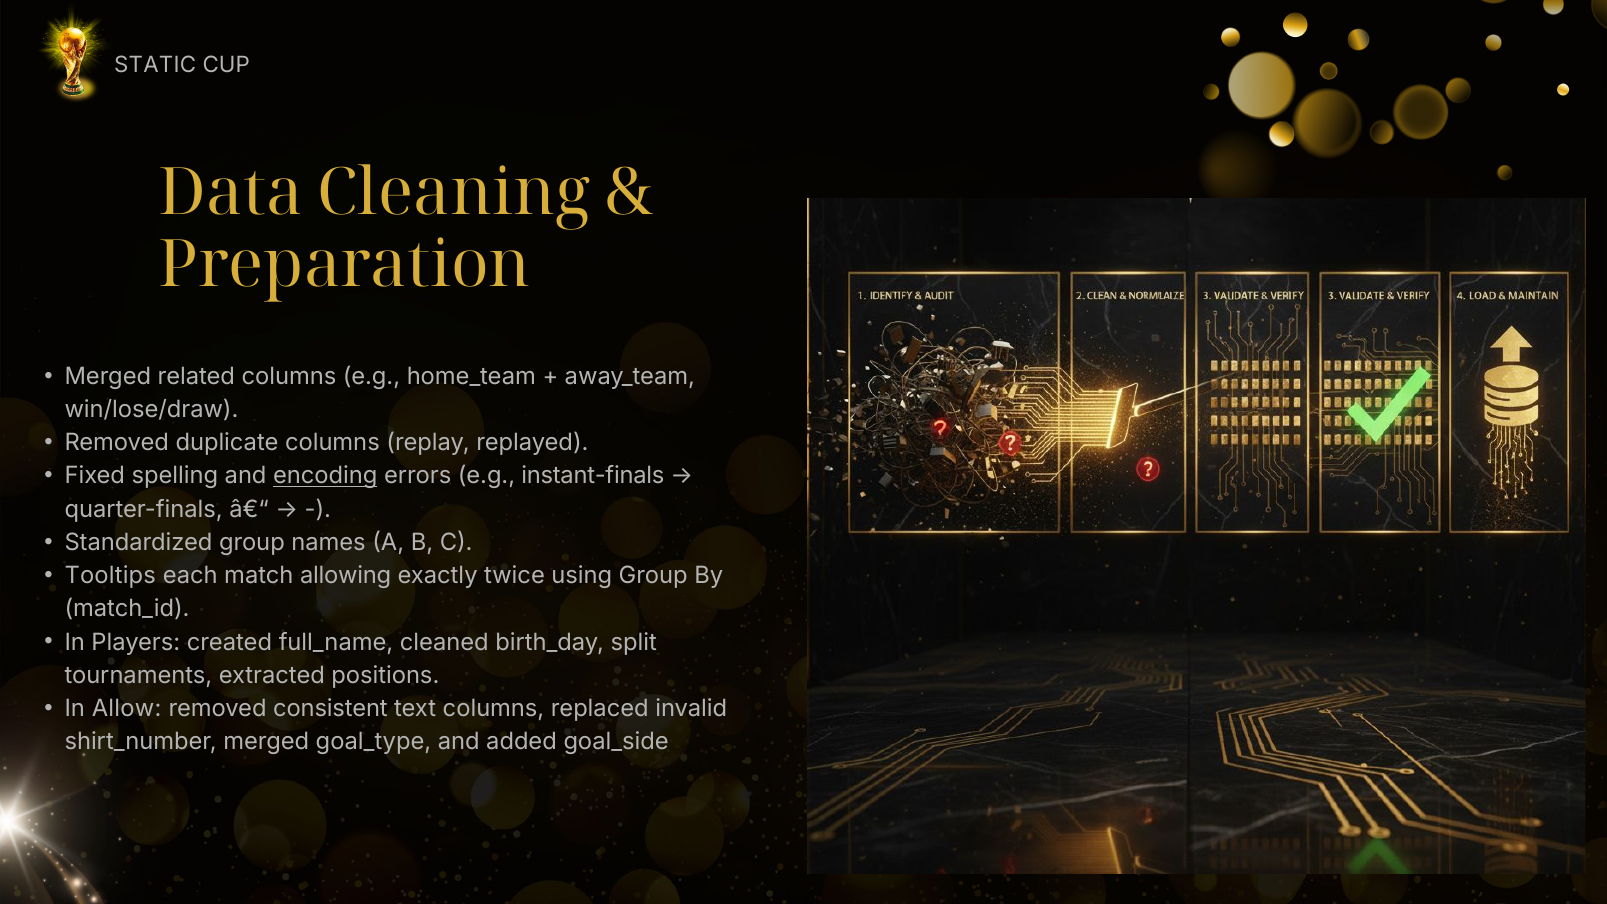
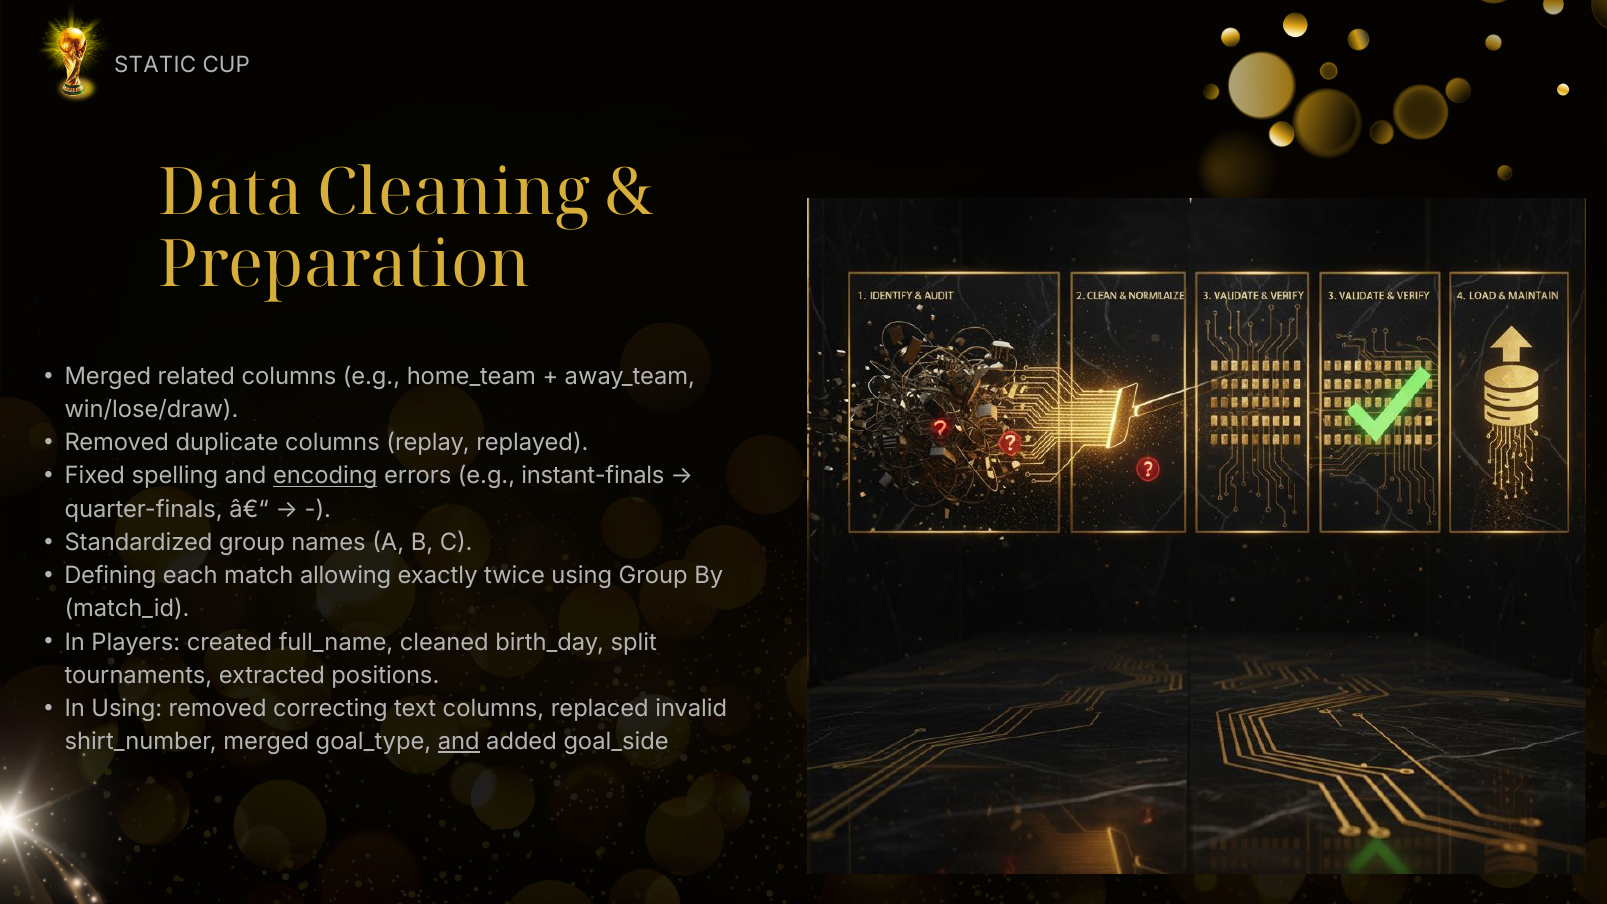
Tooltips: Tooltips -> Defining (110, 576)
In Allow: Allow -> Using (127, 709)
consistent: consistent -> correcting (330, 709)
and underline: none -> present (459, 742)
